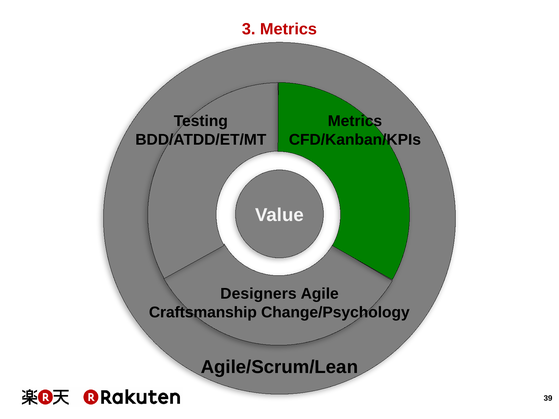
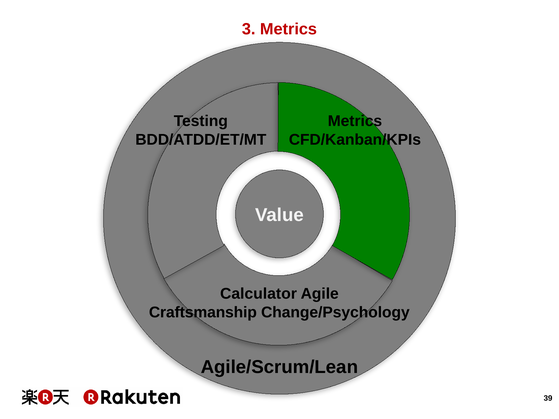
Designers: Designers -> Calculator (259, 294)
